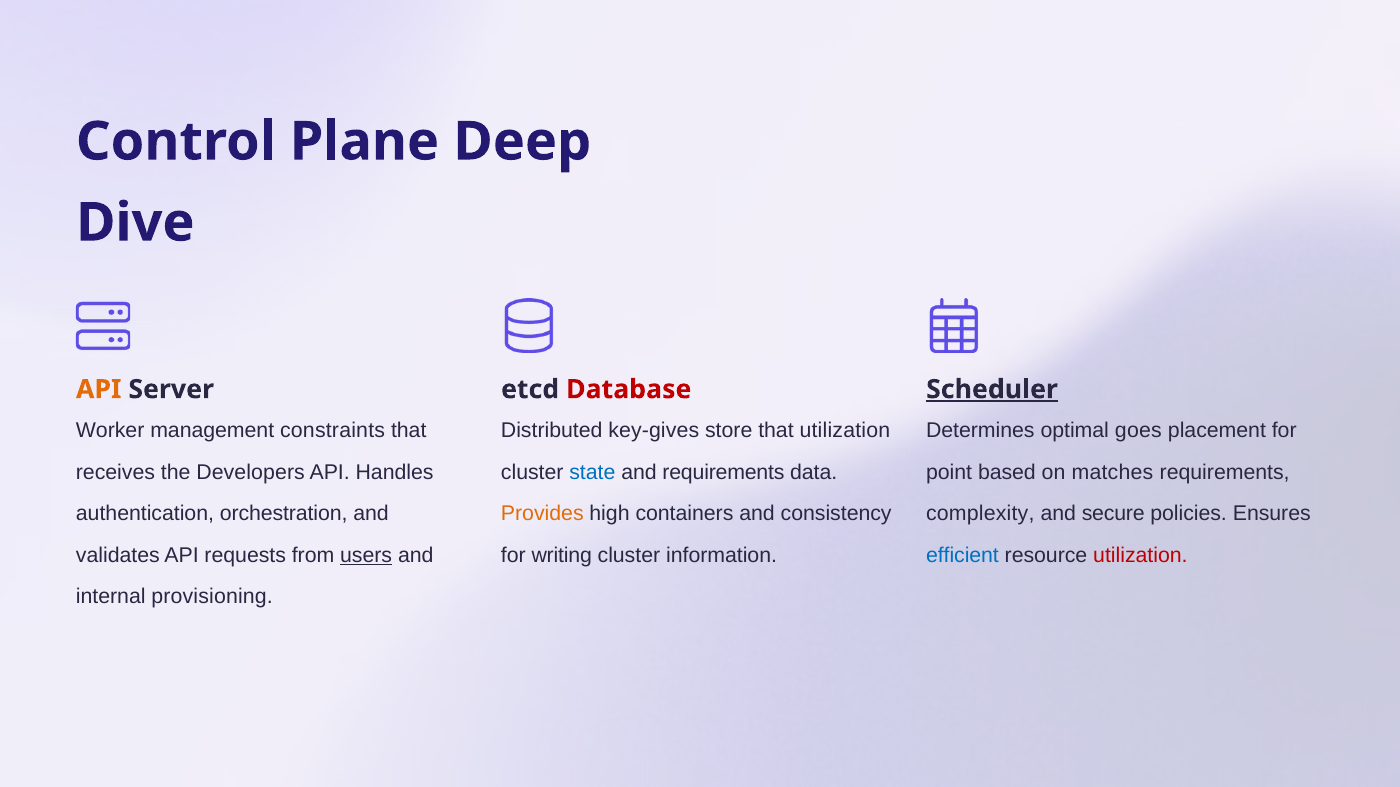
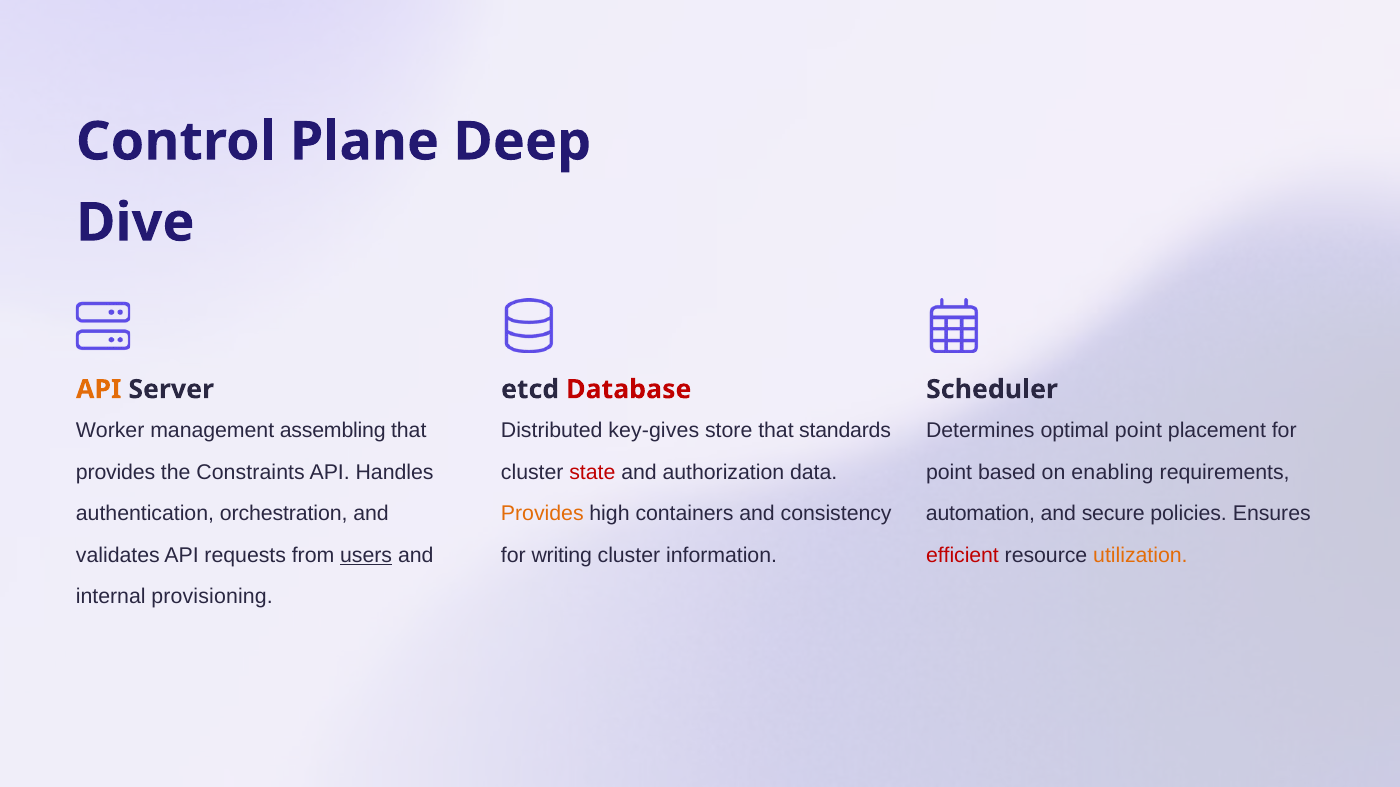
Scheduler underline: present -> none (992, 390)
constraints: constraints -> assembling (333, 431)
that utilization: utilization -> standards (845, 431)
optimal goes: goes -> point (1138, 431)
receives: receives -> provides (116, 472)
Developers: Developers -> Constraints (251, 472)
state colour: blue -> red (592, 472)
and requirements: requirements -> authorization (723, 472)
matches: matches -> enabling (1112, 472)
complexity: complexity -> automation (980, 514)
efficient colour: blue -> red (962, 556)
utilization colour: red -> orange (1140, 556)
